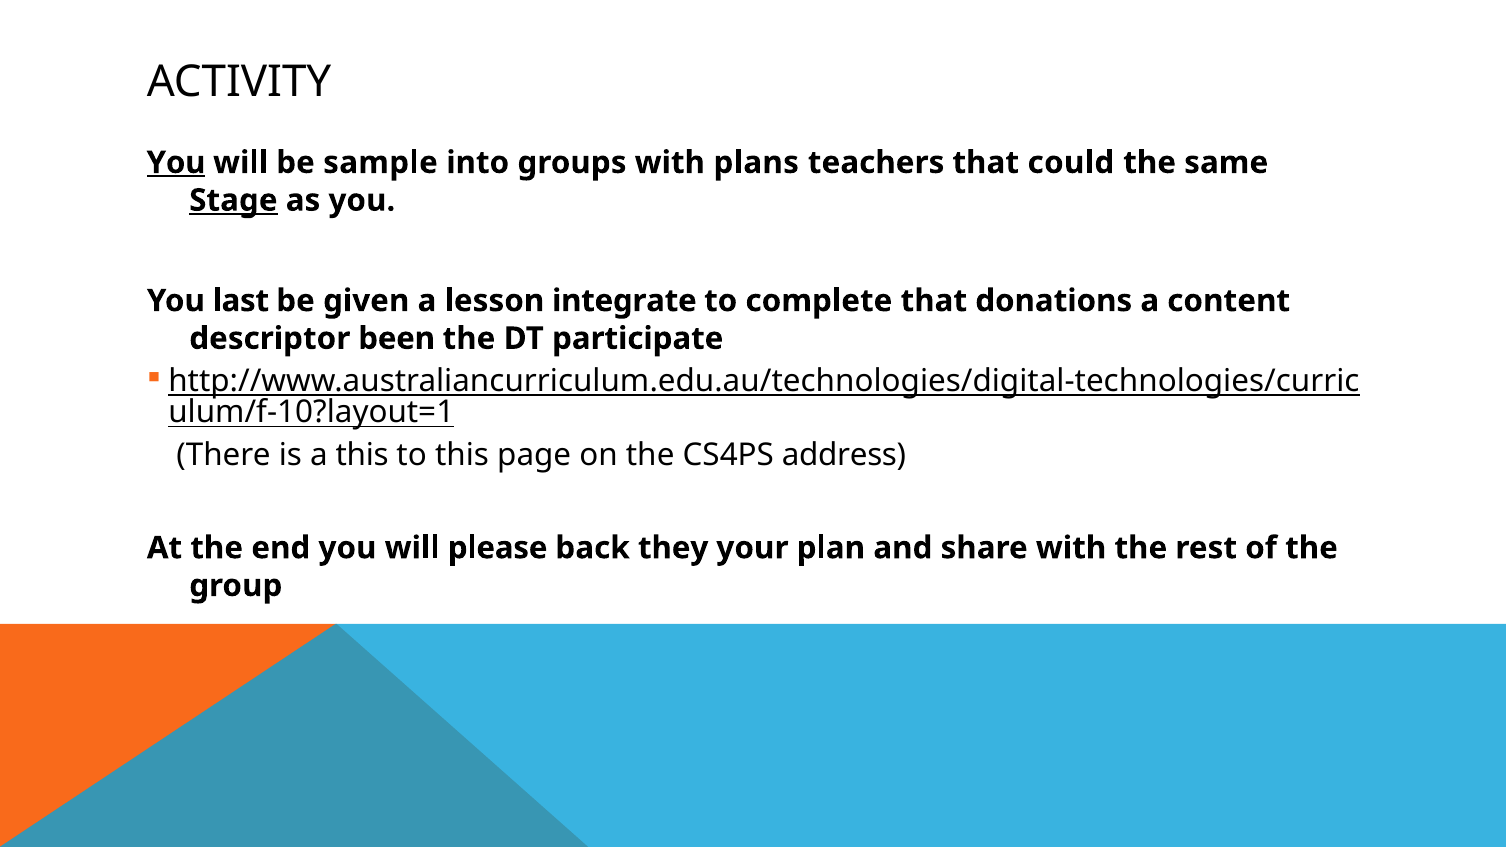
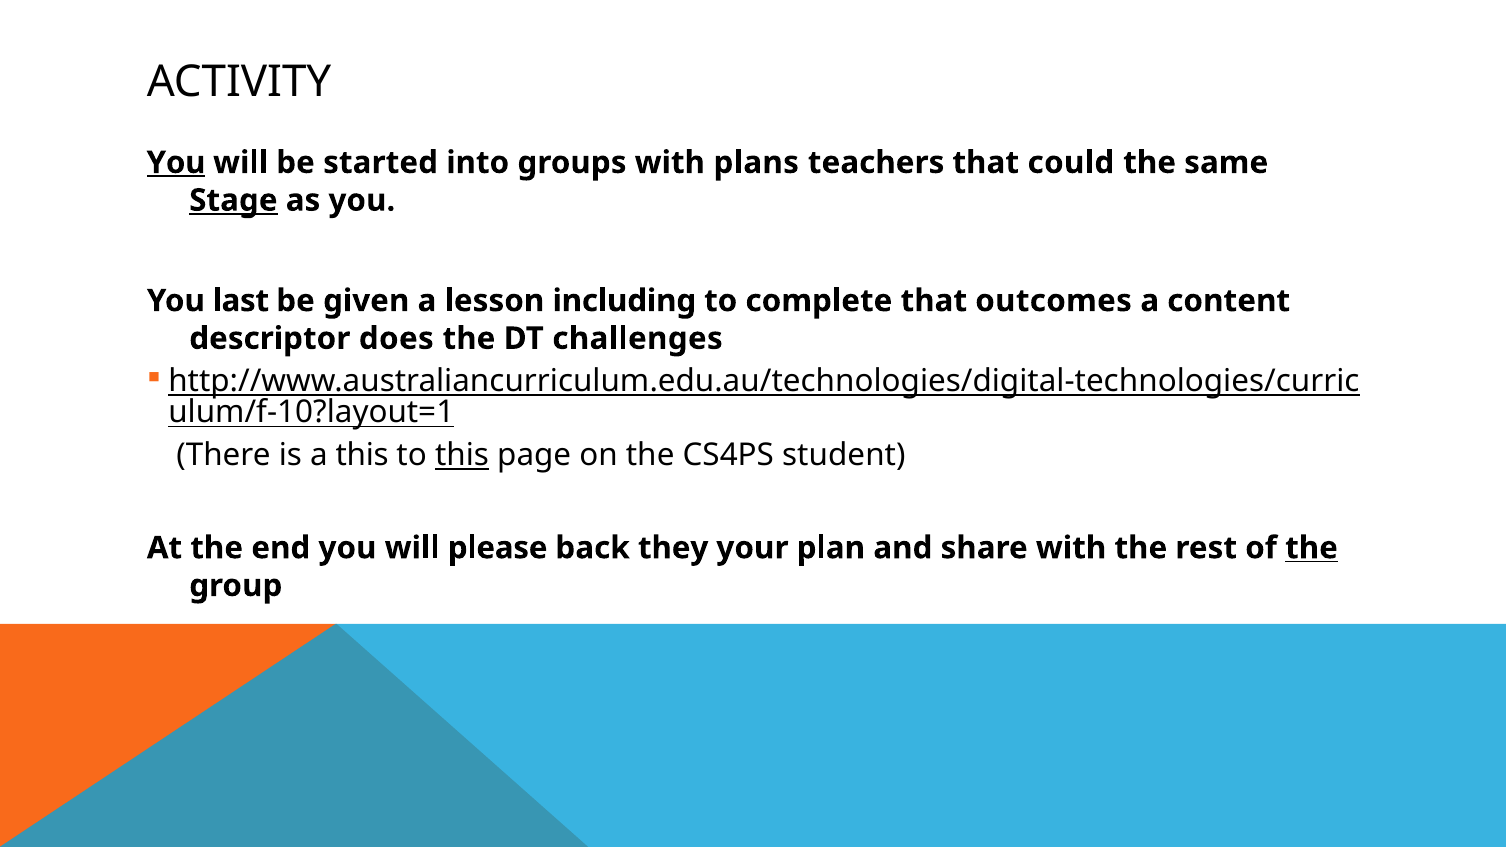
sample: sample -> started (381, 163)
integrate: integrate -> including (624, 301)
donations: donations -> outcomes (1054, 301)
been: been -> does (396, 339)
participate: participate -> challenges (638, 339)
this underline: none -> present (462, 455)
address: address -> student (844, 455)
the underline: none -> present (1312, 548)
